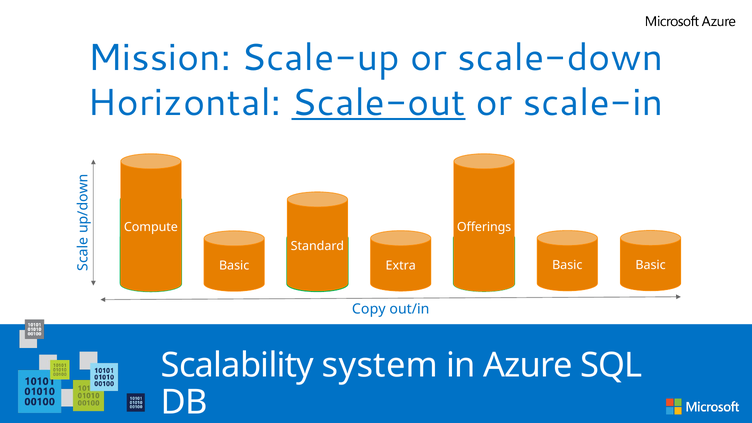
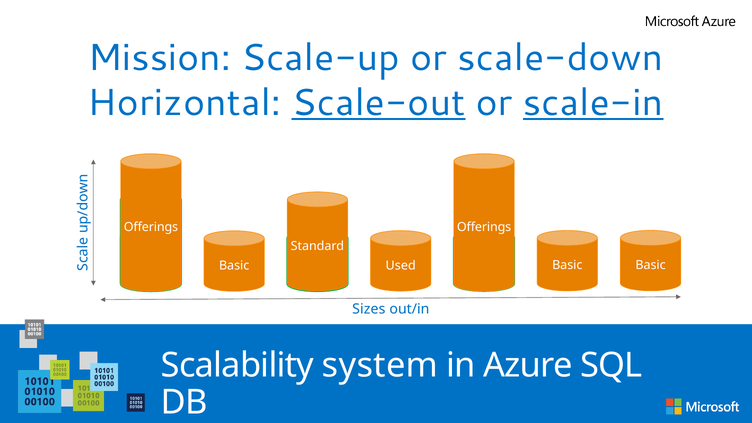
scale-in underline: none -> present (593, 103)
Compute: Compute -> Offerings (151, 227)
Extra: Extra -> Used (401, 265)
Copy: Copy -> Sizes (369, 309)
